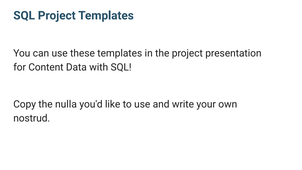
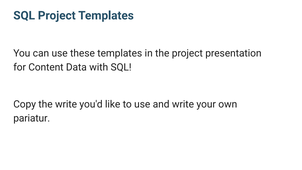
the nulla: nulla -> write (66, 104)
nostrud: nostrud -> pariatur (32, 118)
